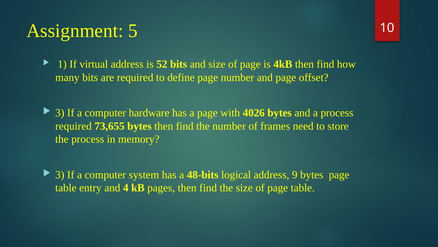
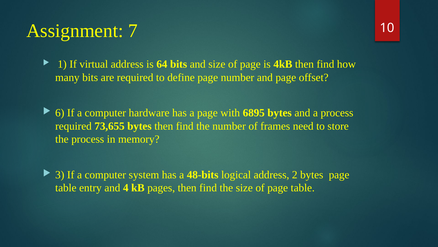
5: 5 -> 7 (133, 31)
52: 52 -> 64 (162, 64)
3: 3 -> 6 (60, 113)
4026: 4026 -> 6895 (254, 113)
9: 9 -> 2 (295, 174)
